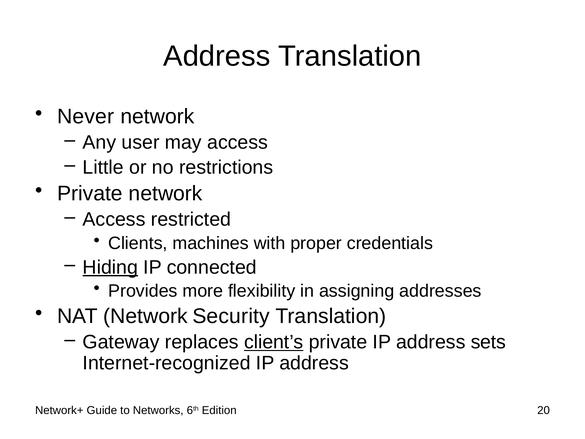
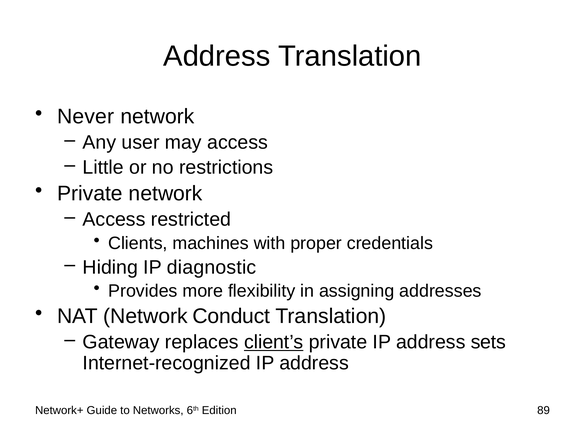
Hiding underline: present -> none (110, 267)
connected: connected -> diagnostic (212, 267)
Security: Security -> Conduct (231, 316)
20: 20 -> 89 (544, 410)
